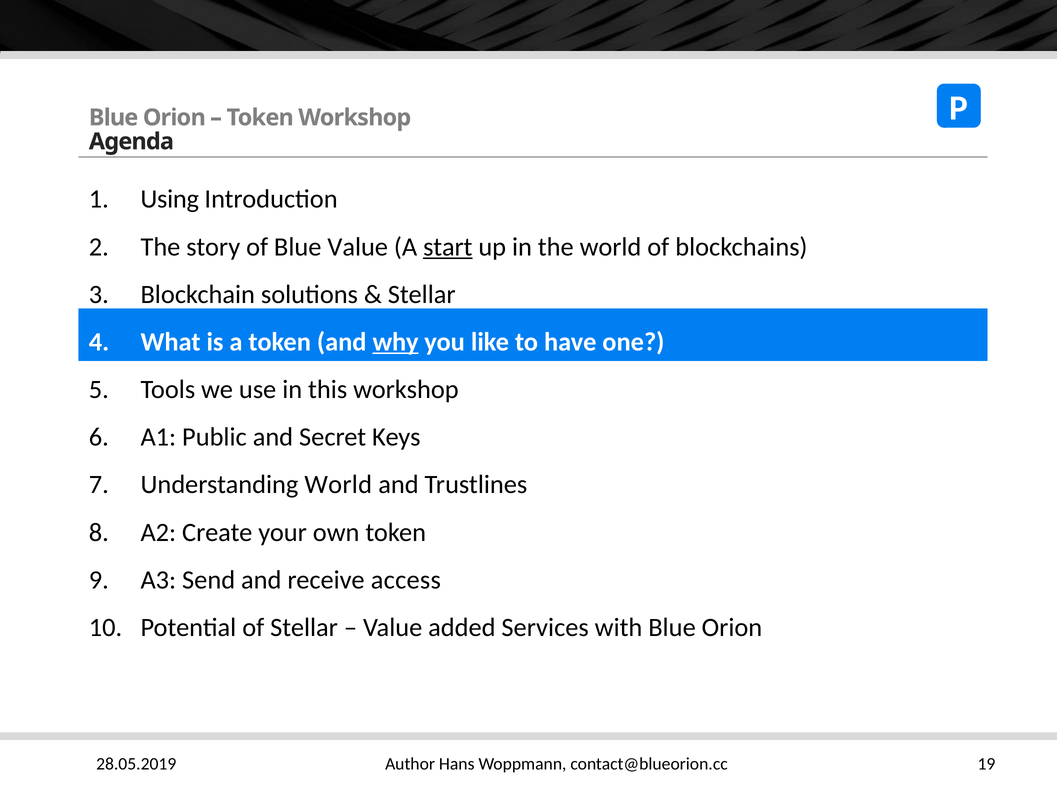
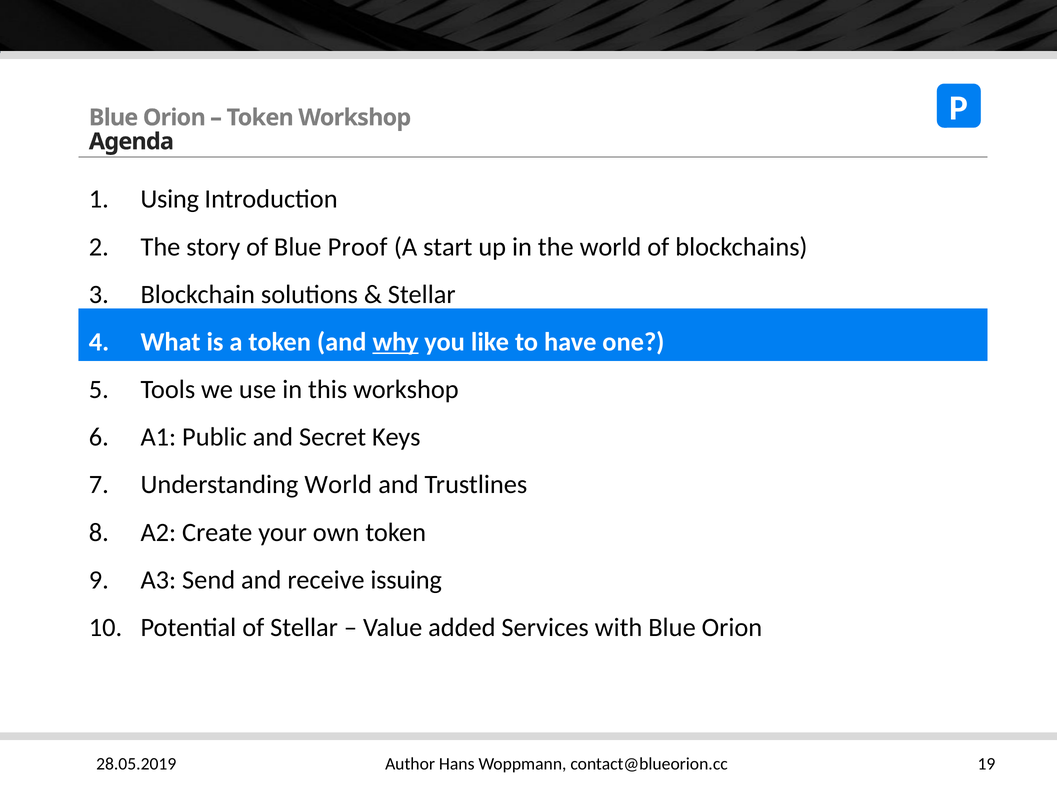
Blue Value: Value -> Proof (358, 247)
start underline: present -> none (448, 247)
access: access -> issuing (406, 580)
